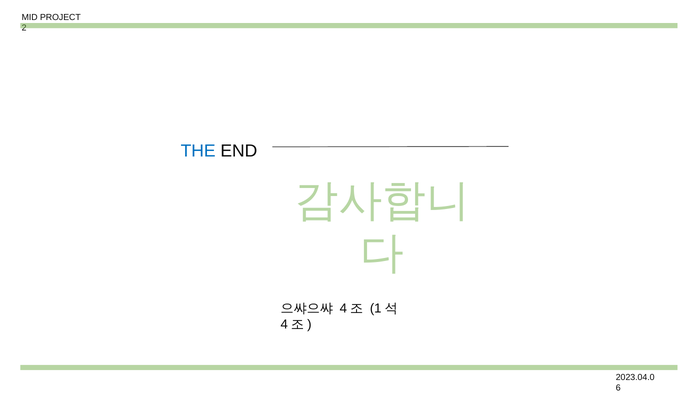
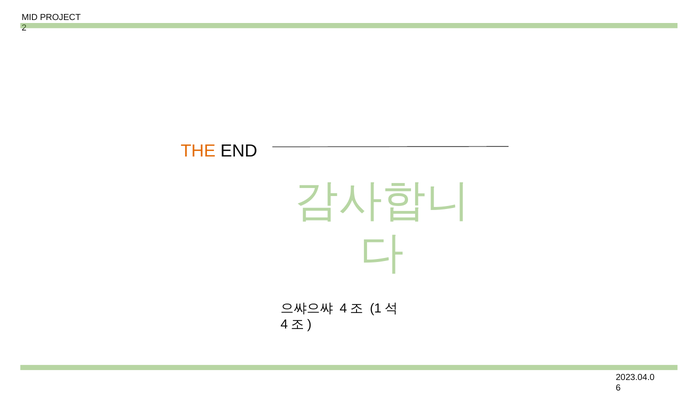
THE colour: blue -> orange (198, 151)
